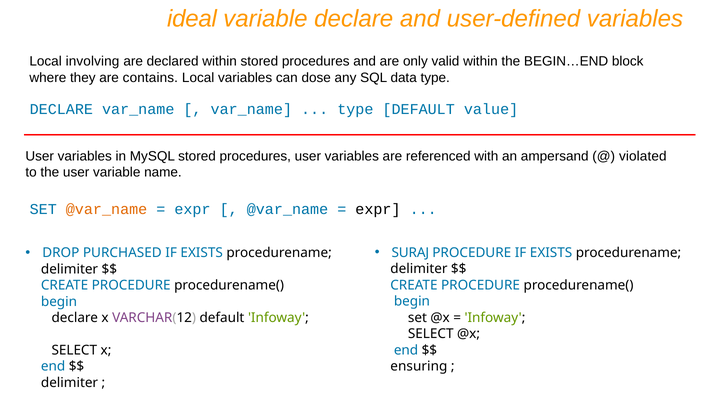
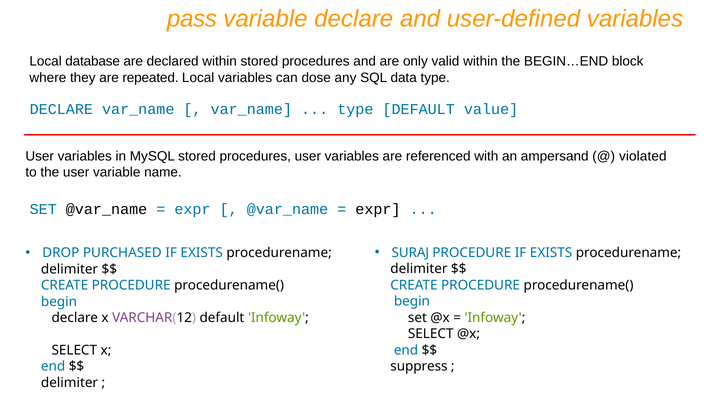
ideal: ideal -> pass (192, 19)
involving: involving -> database (93, 61)
contains: contains -> repeated (150, 78)
@var_name colour: orange -> black (107, 209)
ensuring: ensuring -> suppress (419, 366)
